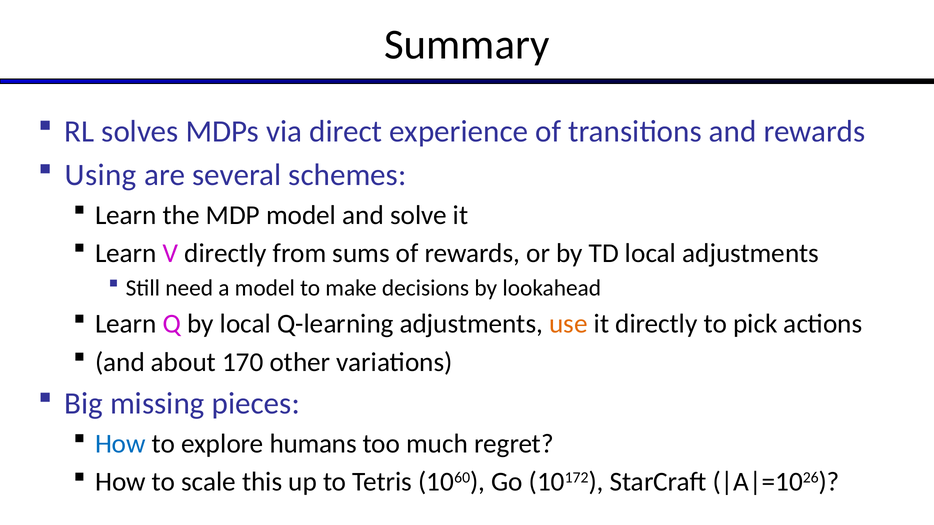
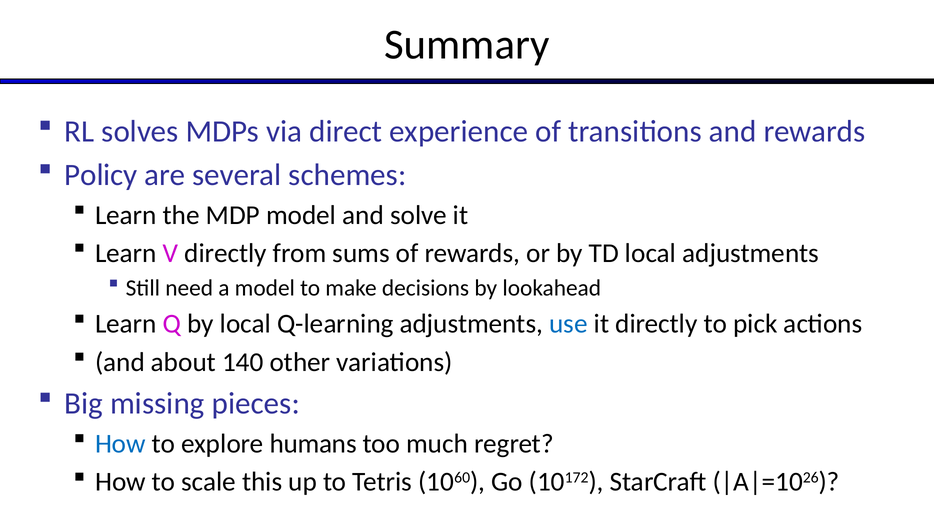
Using: Using -> Policy (101, 175)
use colour: orange -> blue (568, 324)
170: 170 -> 140 (243, 362)
